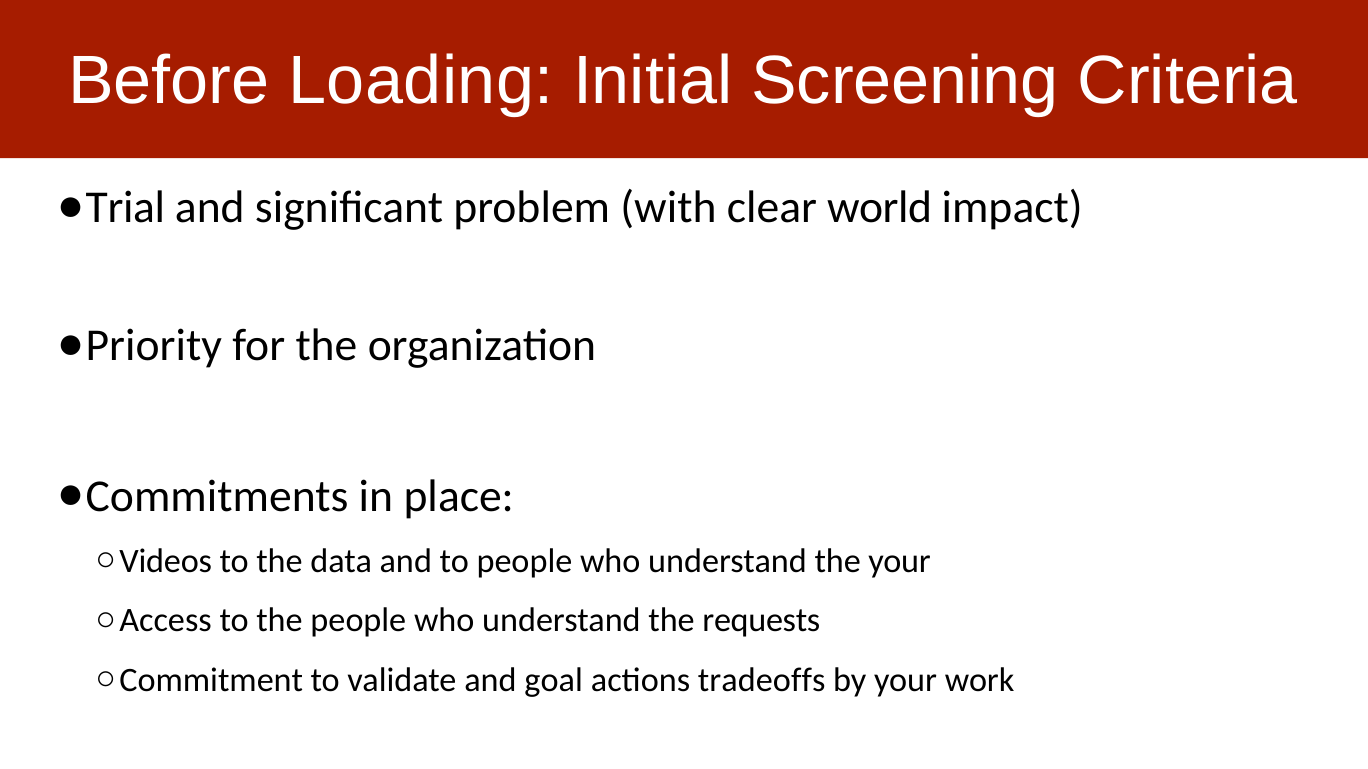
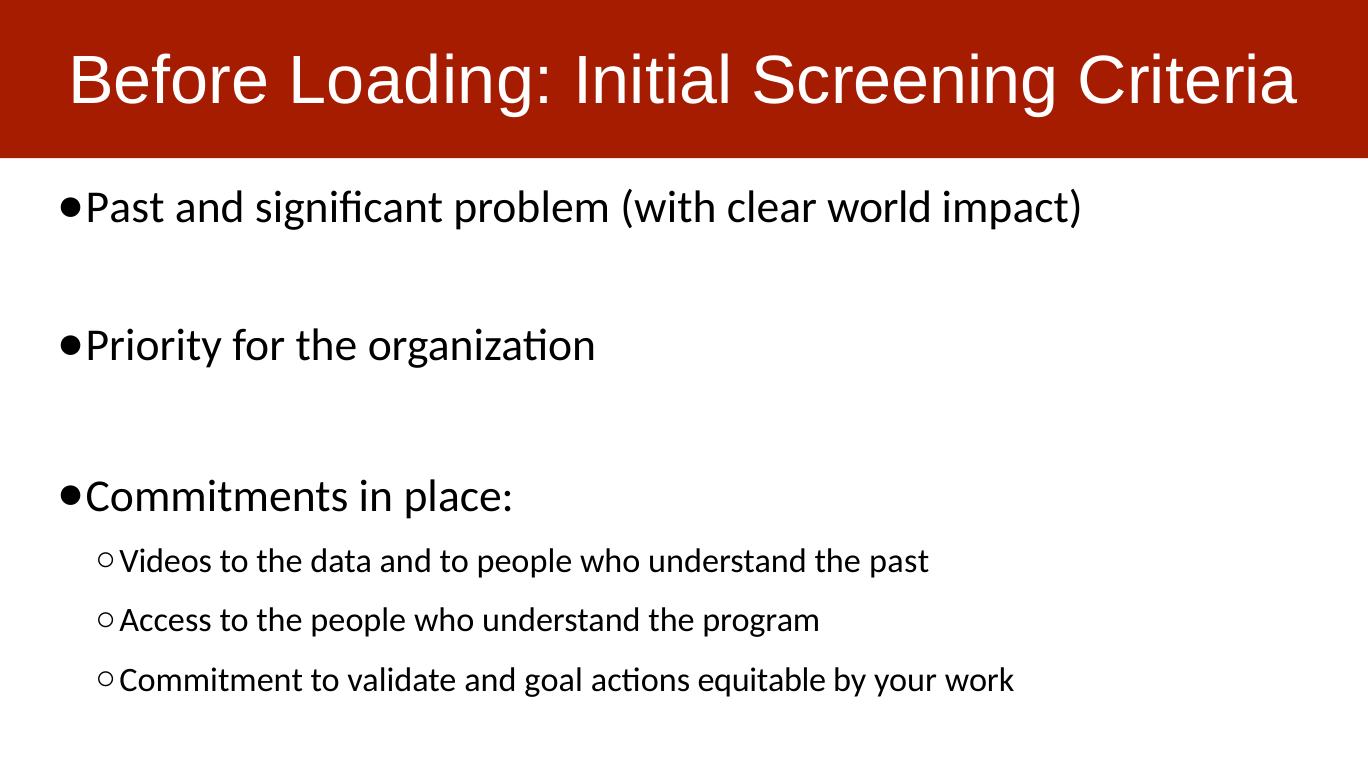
Trial: Trial -> Past (125, 208)
the your: your -> past (899, 562)
requests: requests -> program (761, 621)
tradeoffs: tradeoffs -> equitable (762, 680)
